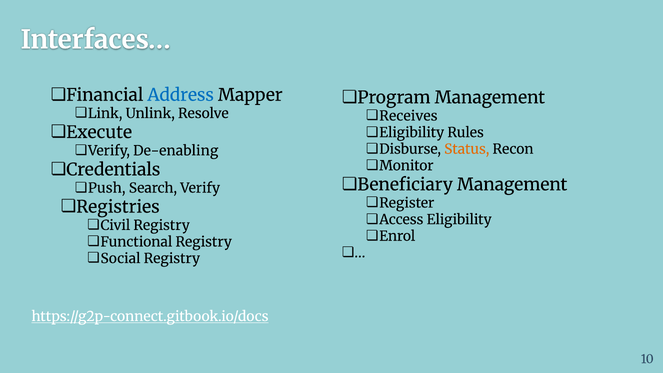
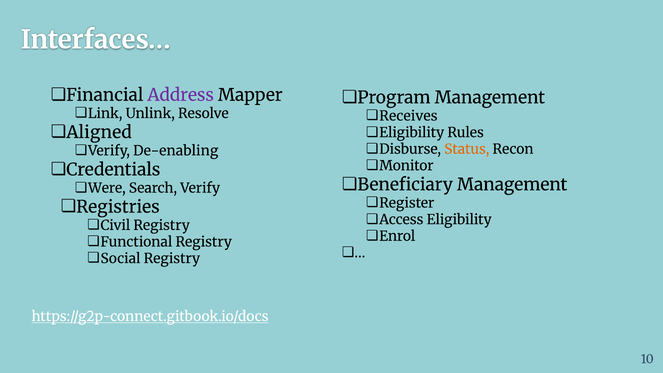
Address colour: blue -> purple (181, 95)
Execute: Execute -> Aligned (99, 132)
Push: Push -> Were (107, 188)
